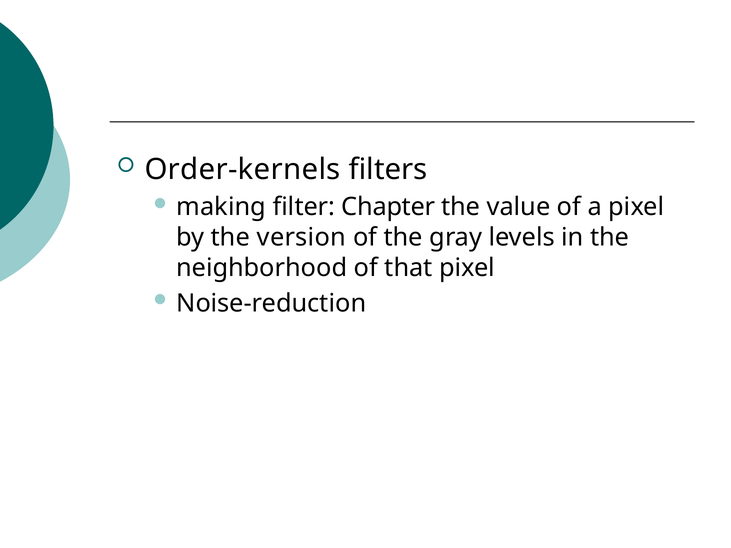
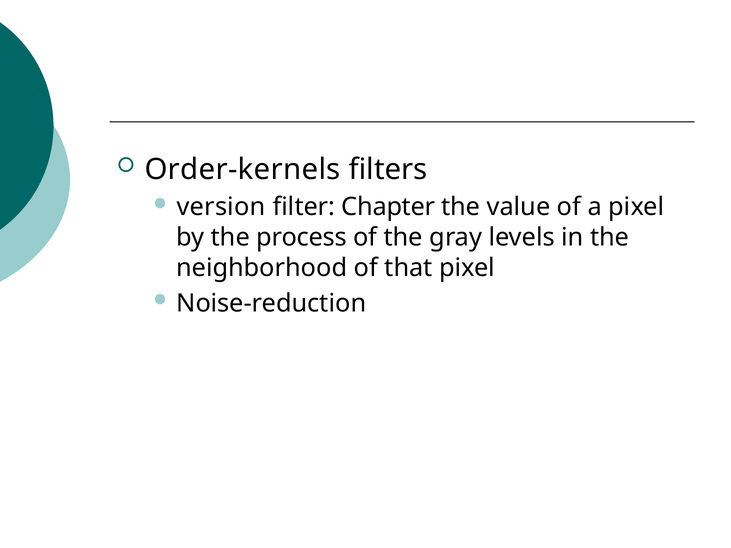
making: making -> version (221, 207)
version: version -> process (302, 238)
